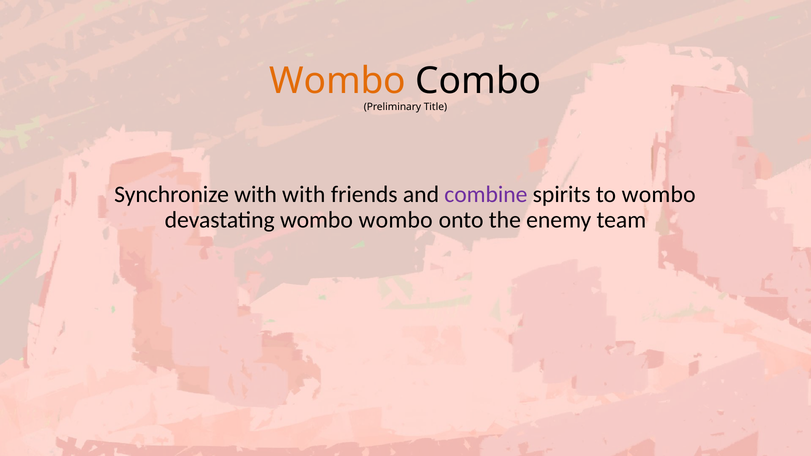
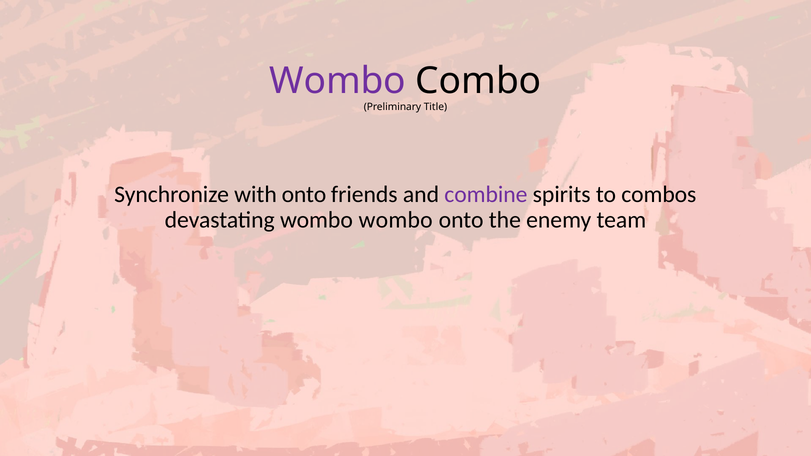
Wombo colour: orange -> purple (338, 81)
with with: with -> onto (304, 195)
to wombo: wombo -> combos (659, 195)
